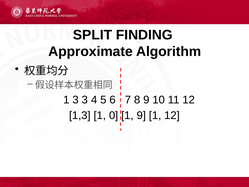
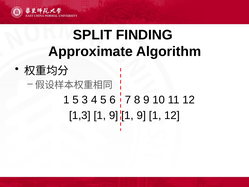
1 3: 3 -> 5 (76, 100)
1,3 1 0: 0 -> 9 (114, 115)
